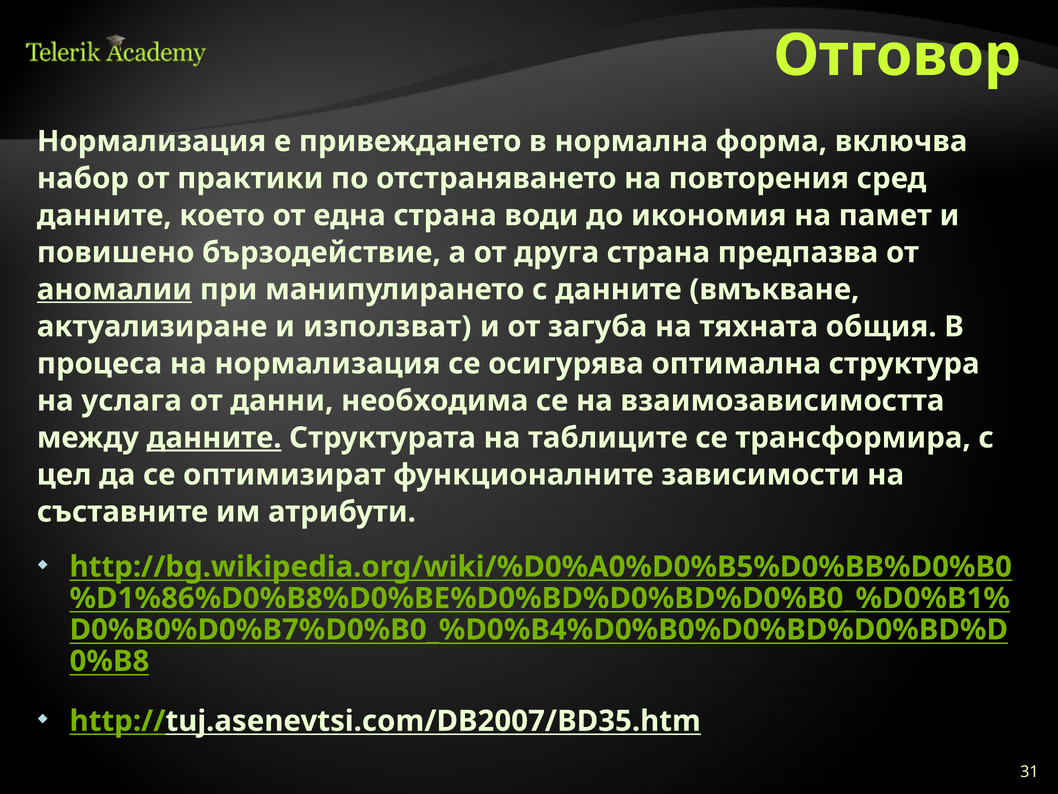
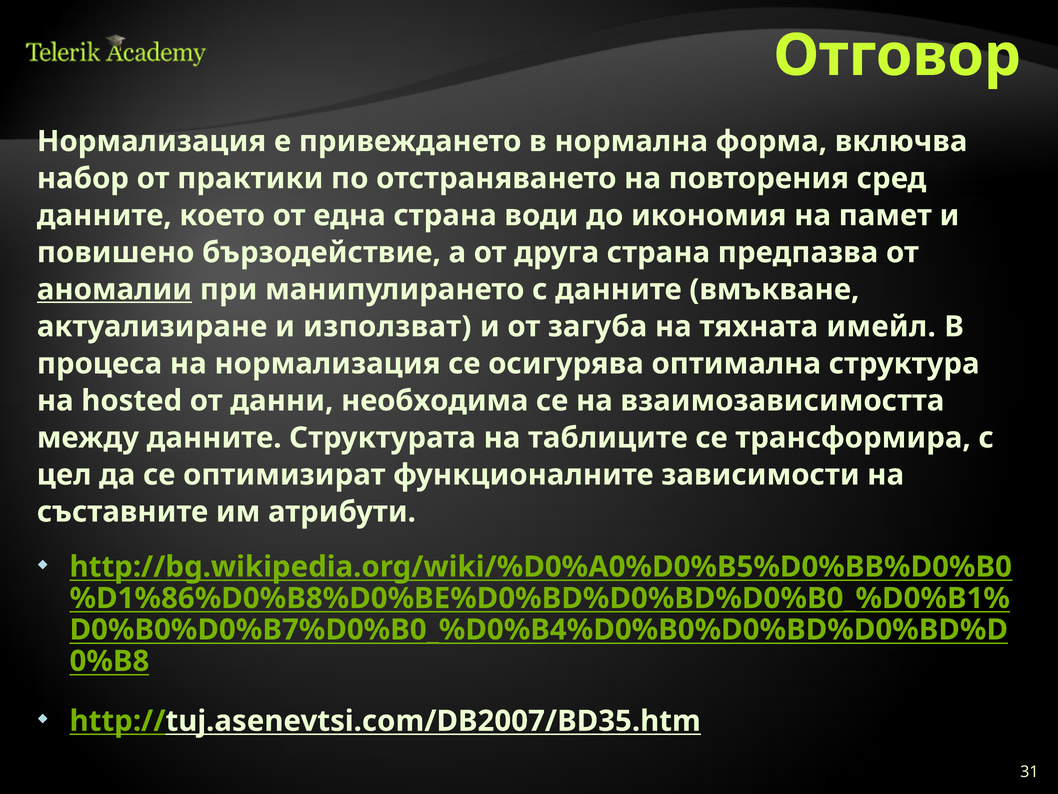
общия: общия -> имейл (881, 326)
услага: услага -> hosted (132, 400)
данните underline: present -> none (214, 438)
